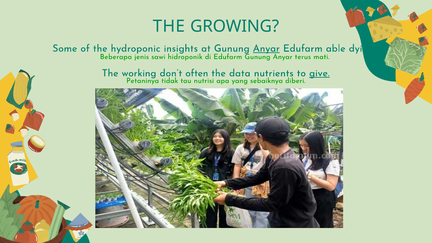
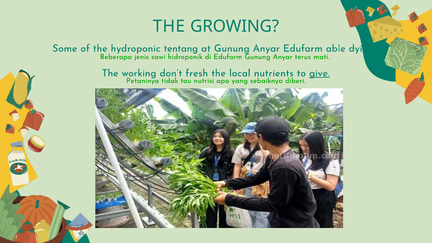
insights: insights -> tentang (181, 48)
Anyar underline: present -> none (266, 48)
often: often -> fresh (197, 73)
data: data -> local (240, 73)
